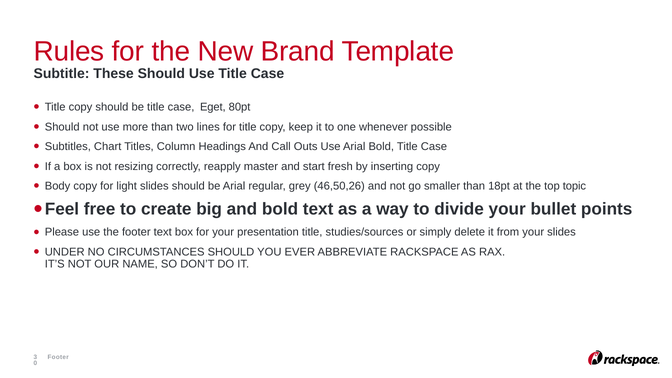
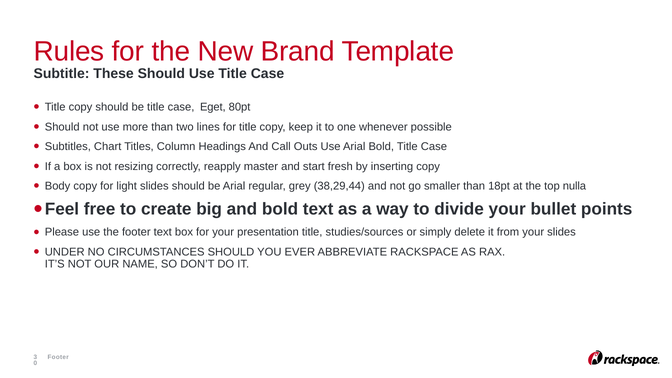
46,50,26: 46,50,26 -> 38,29,44 (339, 186)
topic: topic -> nulla (574, 186)
